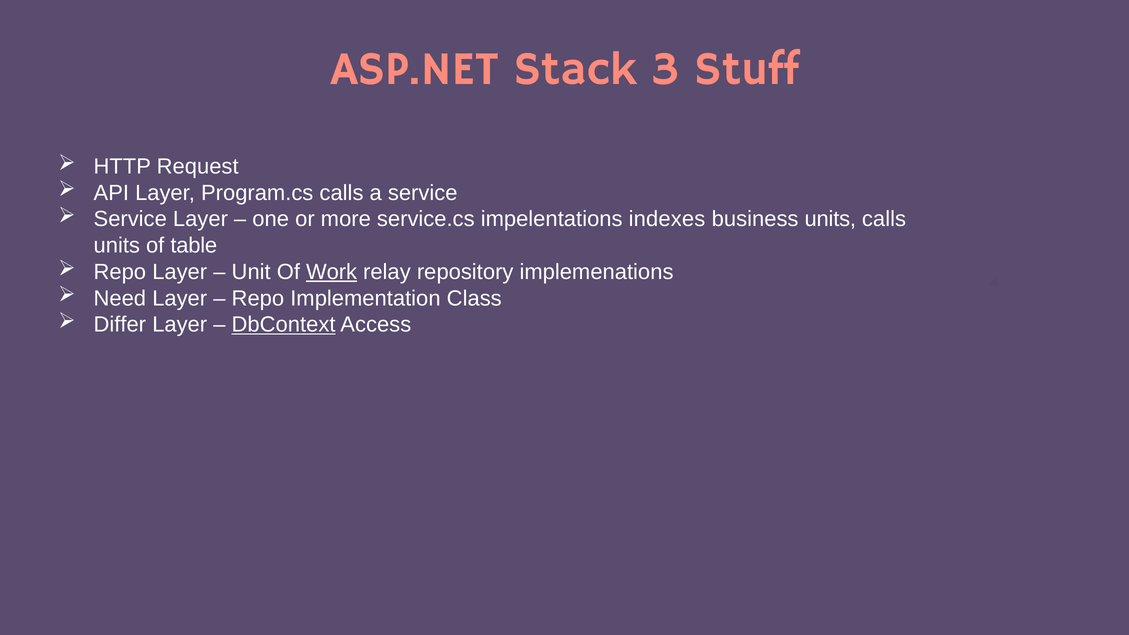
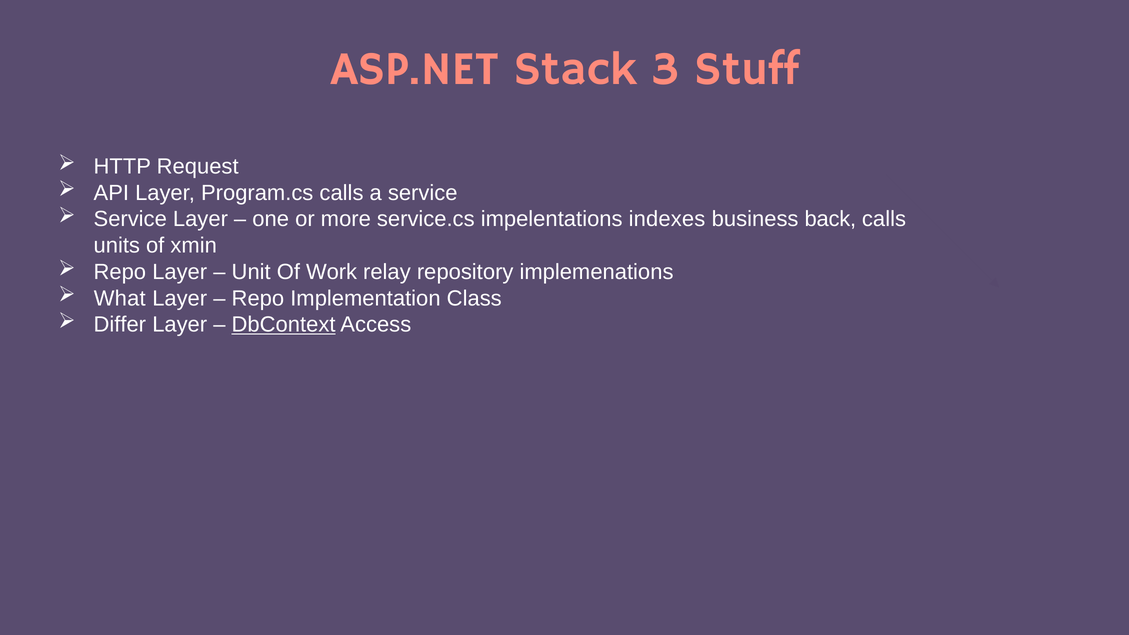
business units: units -> back (830, 219)
table: table -> xmin (194, 246)
Work underline: present -> none (332, 272)
Need: Need -> What (120, 298)
